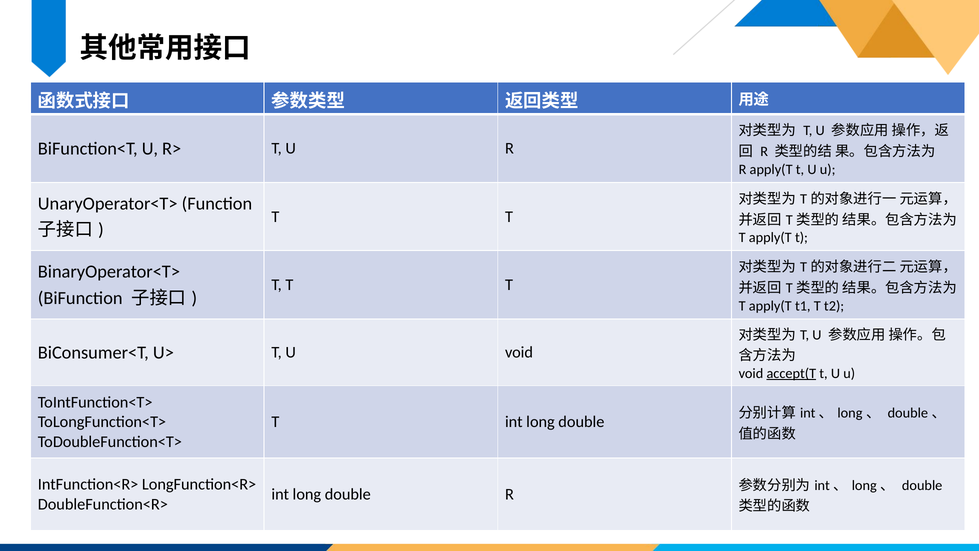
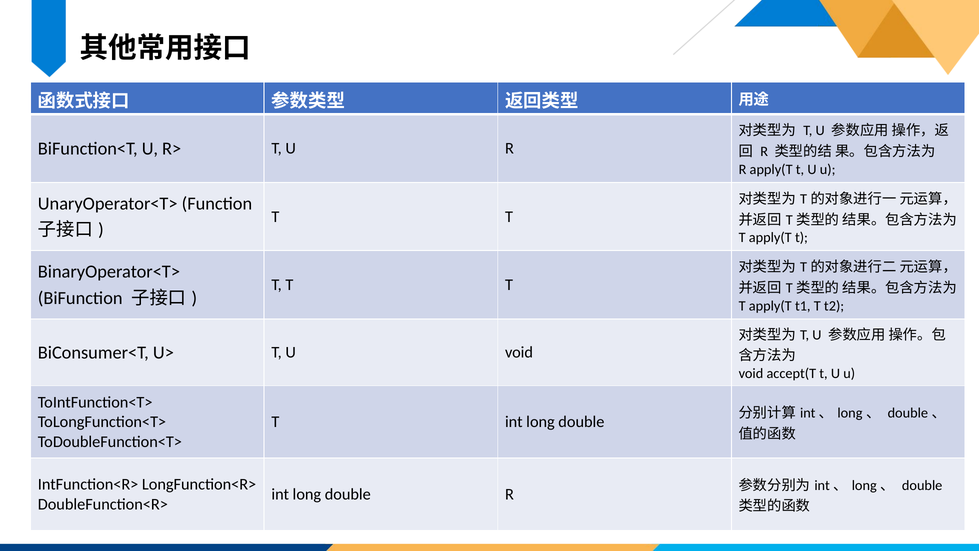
accept(T underline: present -> none (791, 373)
